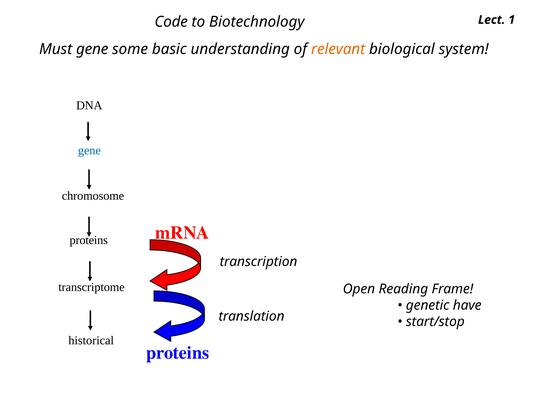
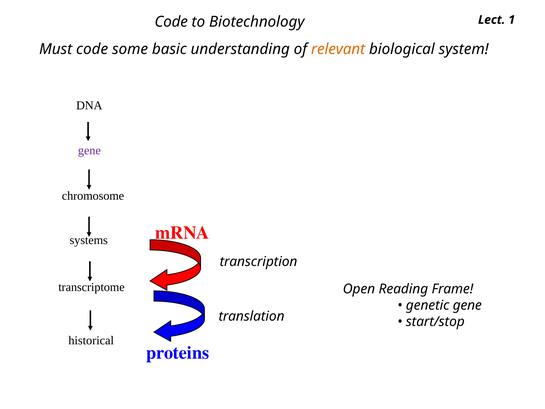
Must gene: gene -> code (92, 49)
gene colour: blue -> purple (89, 151)
proteins: proteins -> systems (89, 240)
genetic have: have -> gene (467, 305)
